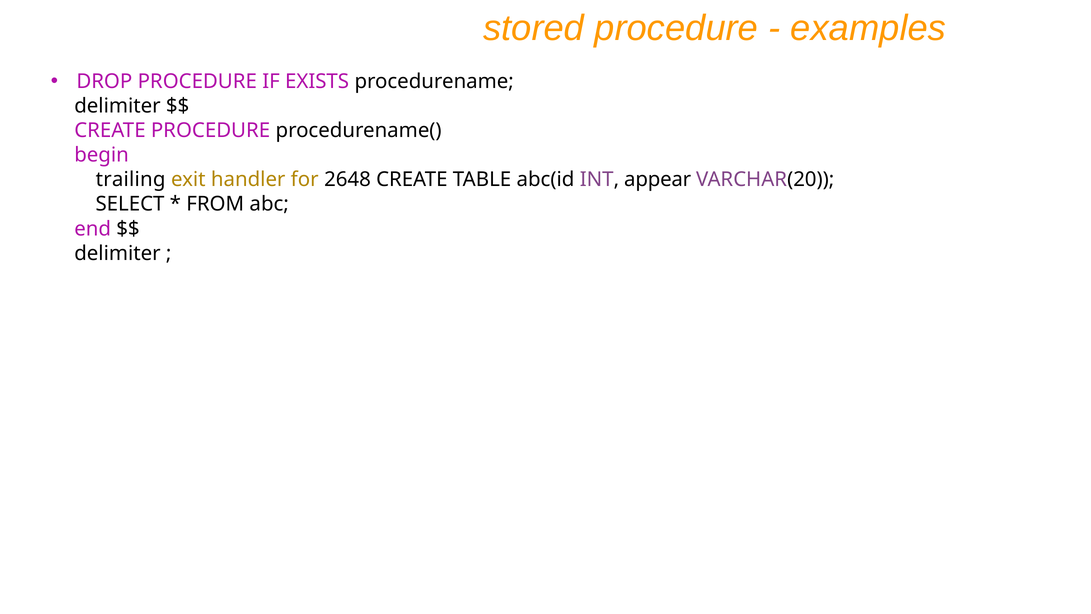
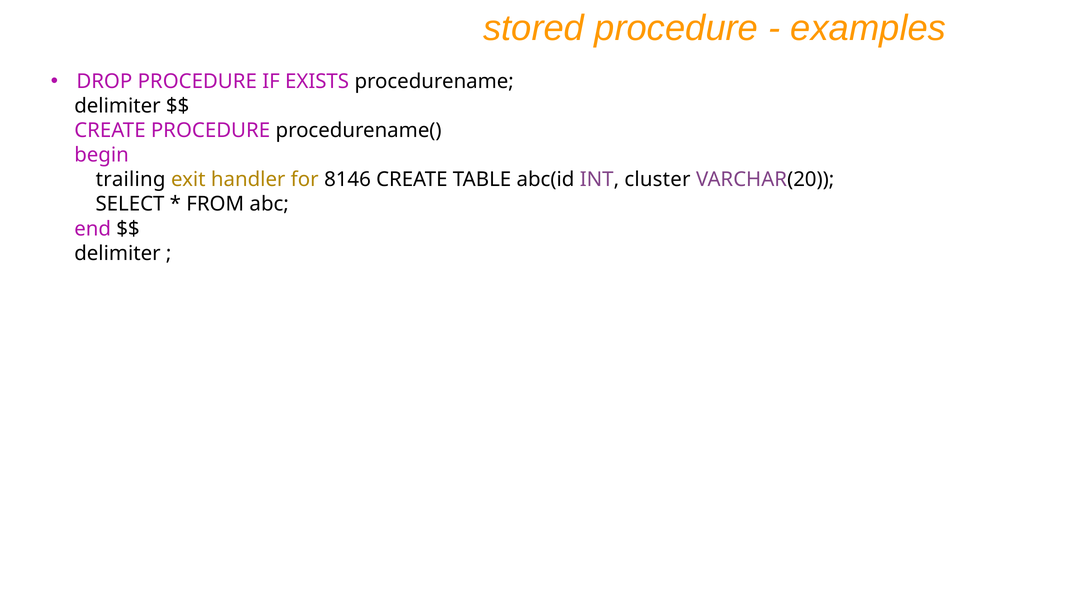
2648: 2648 -> 8146 (348, 180)
appear: appear -> cluster (657, 180)
